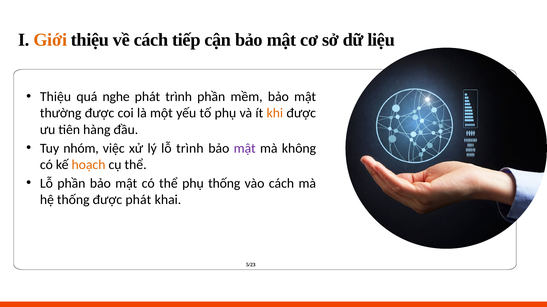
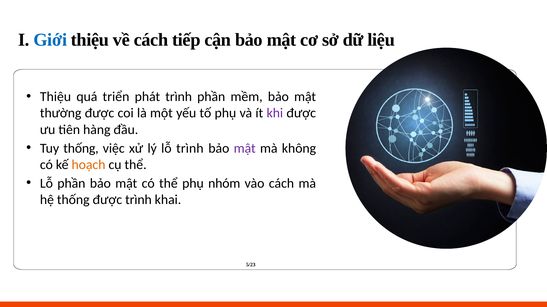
Giới colour: orange -> blue (50, 40)
nghe: nghe -> triển (116, 97)
khi colour: orange -> purple (275, 113)
Tuy nhóm: nhóm -> thống (81, 148)
phụ thống: thống -> nhóm (224, 184)
được phát: phát -> trình (138, 200)
